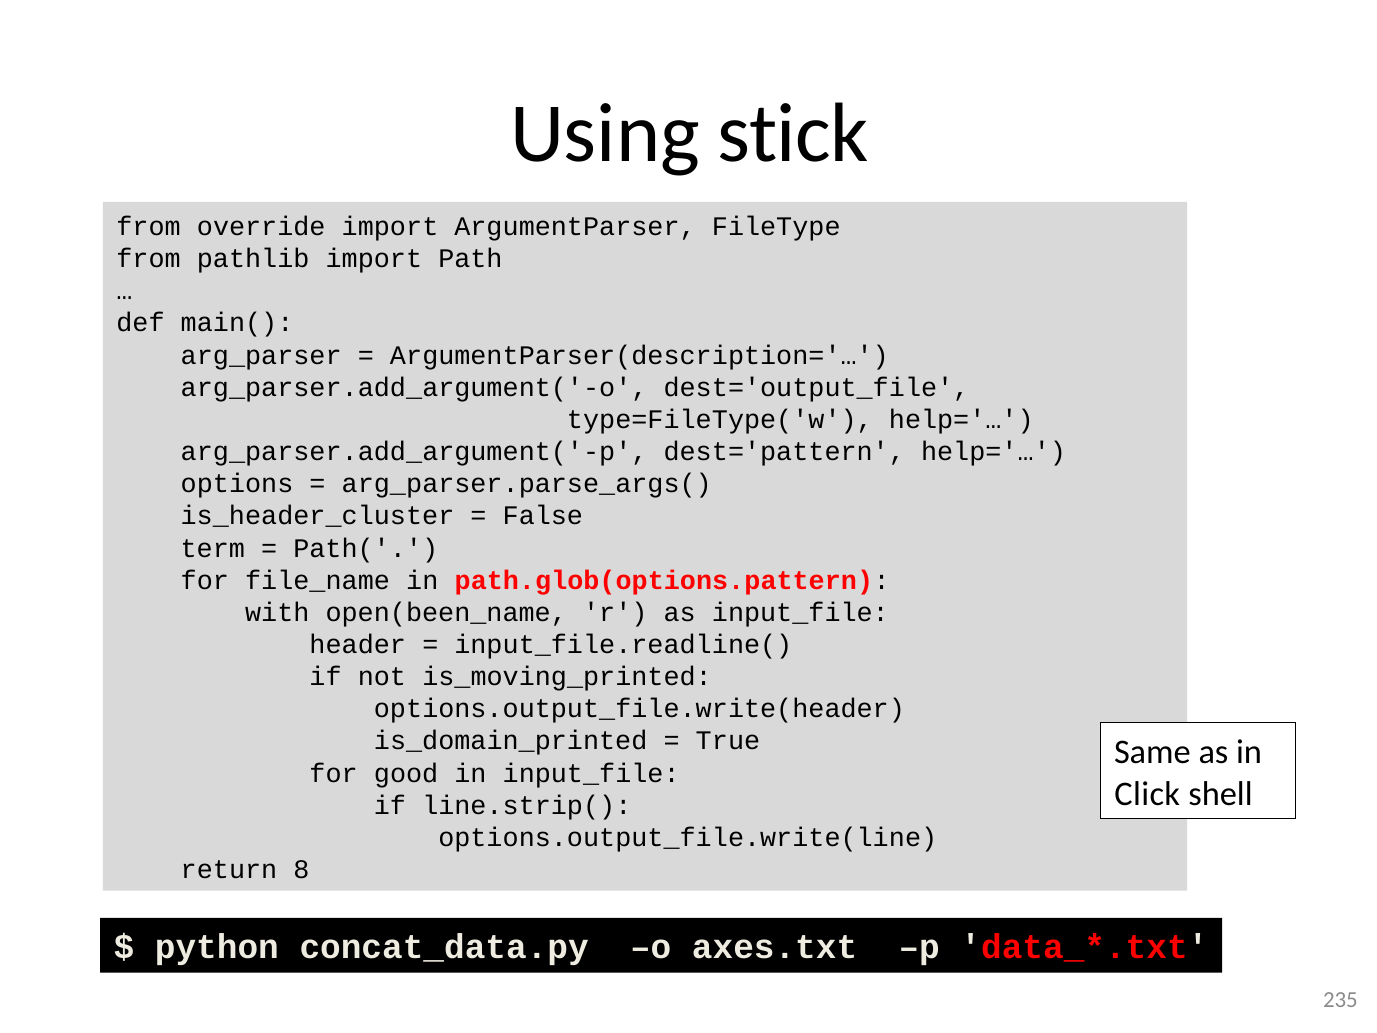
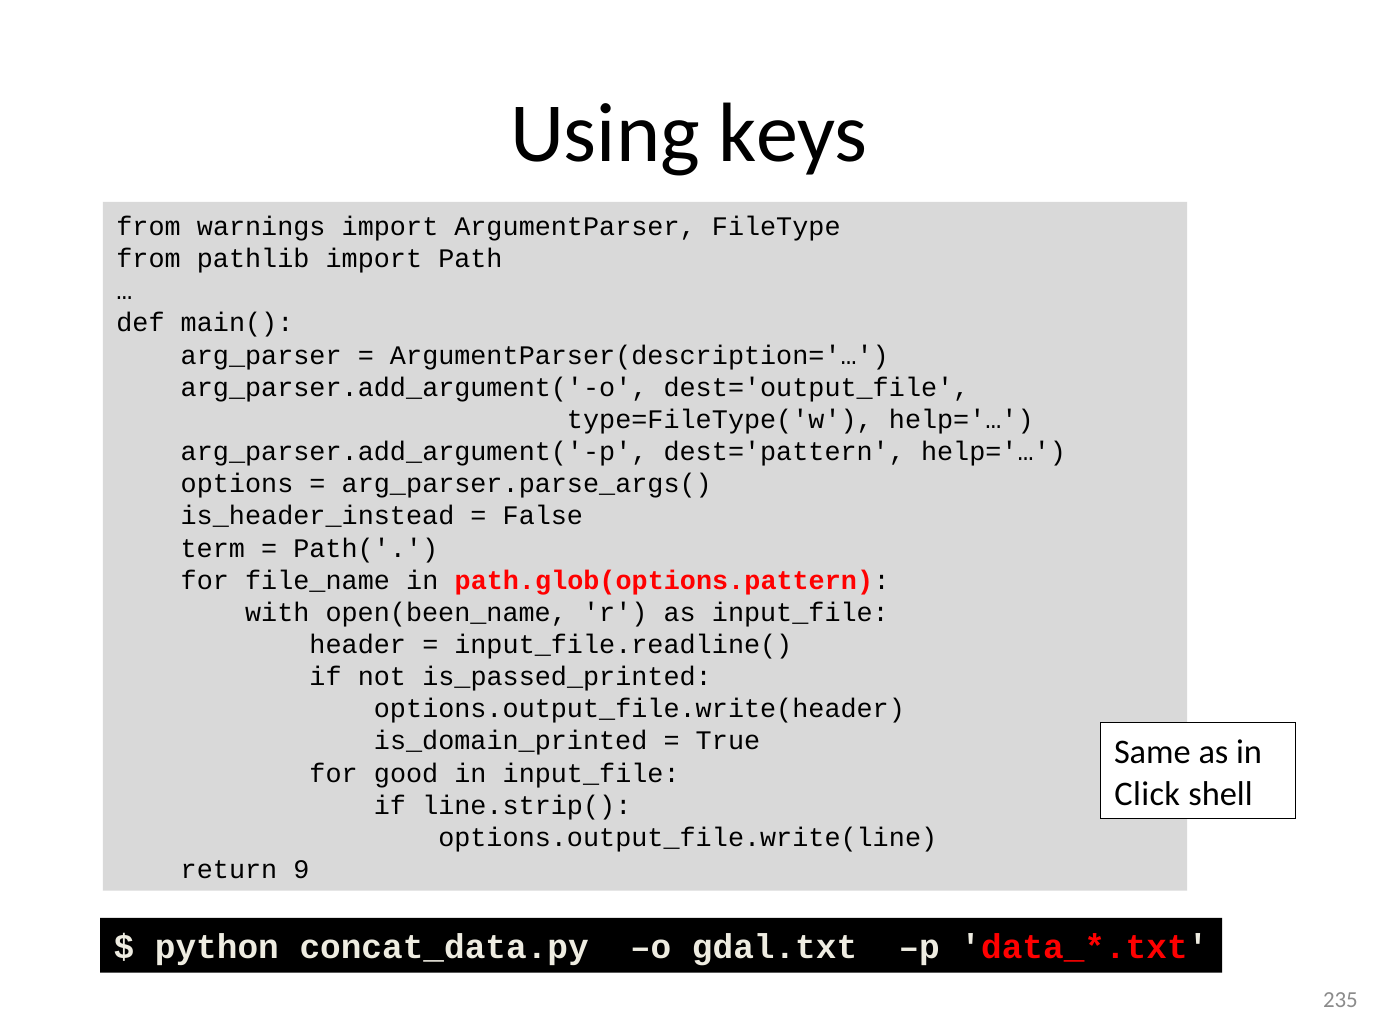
stick: stick -> keys (793, 133)
override: override -> warnings (261, 227)
is_header_cluster: is_header_cluster -> is_header_instead (318, 516)
is_moving_printed: is_moving_printed -> is_passed_printed (567, 677)
8: 8 -> 9 (301, 870)
axes.txt: axes.txt -> gdal.txt (775, 947)
